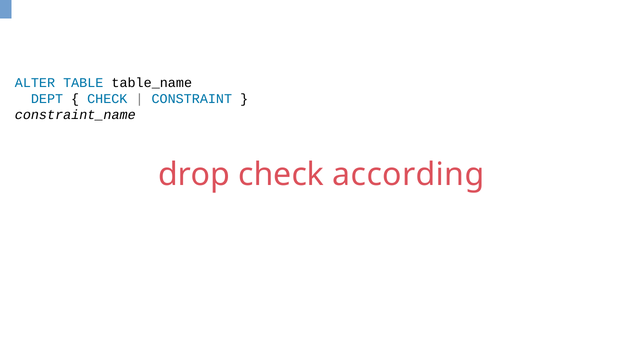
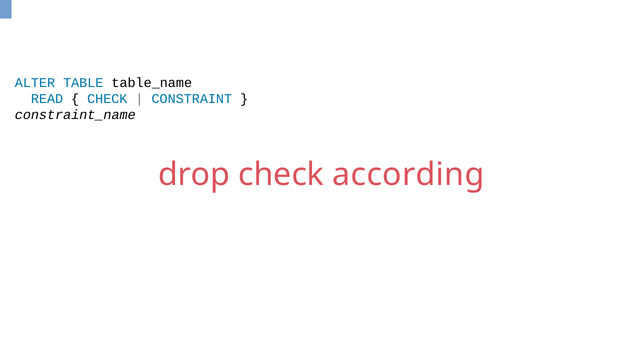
DEPT: DEPT -> READ (47, 99)
